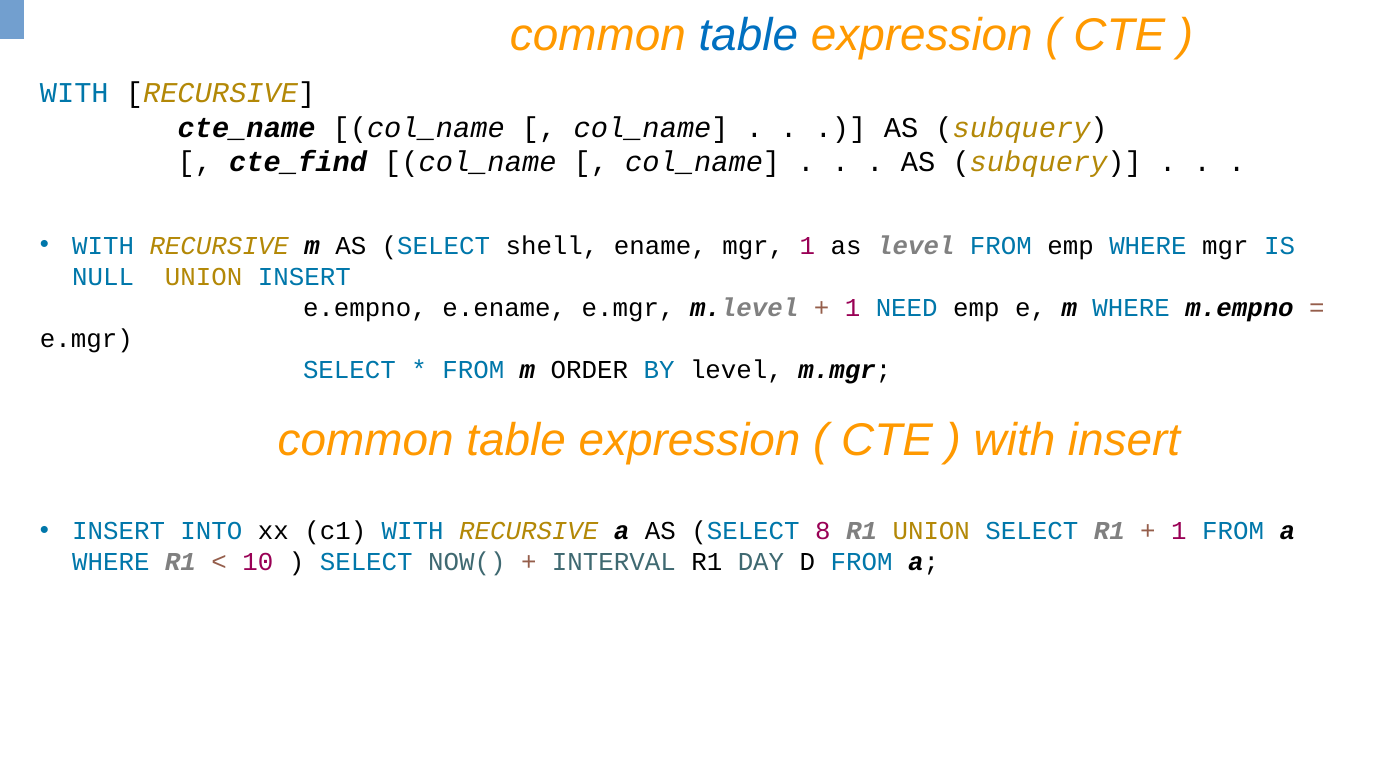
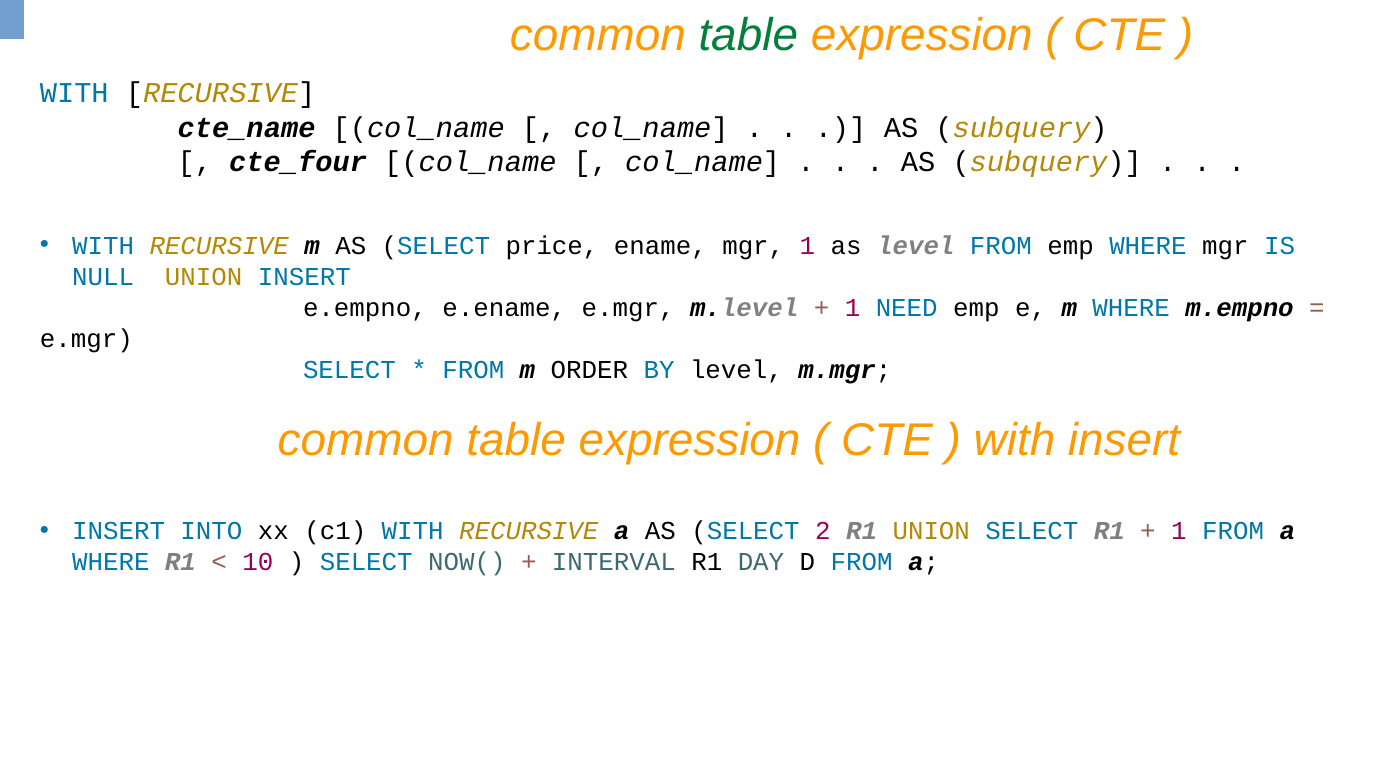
table colour: blue -> green (748, 36)
cte_find: cte_find -> cte_four (298, 162)
shell: shell -> price (552, 246)
8: 8 -> 2 (823, 531)
